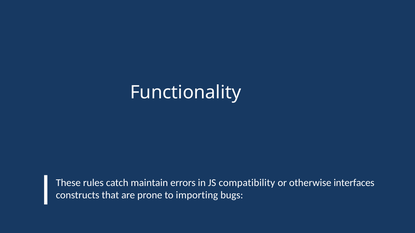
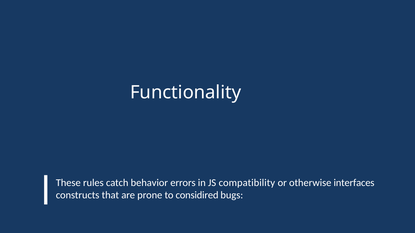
maintain: maintain -> behavior (149, 183)
importing: importing -> considired (197, 195)
